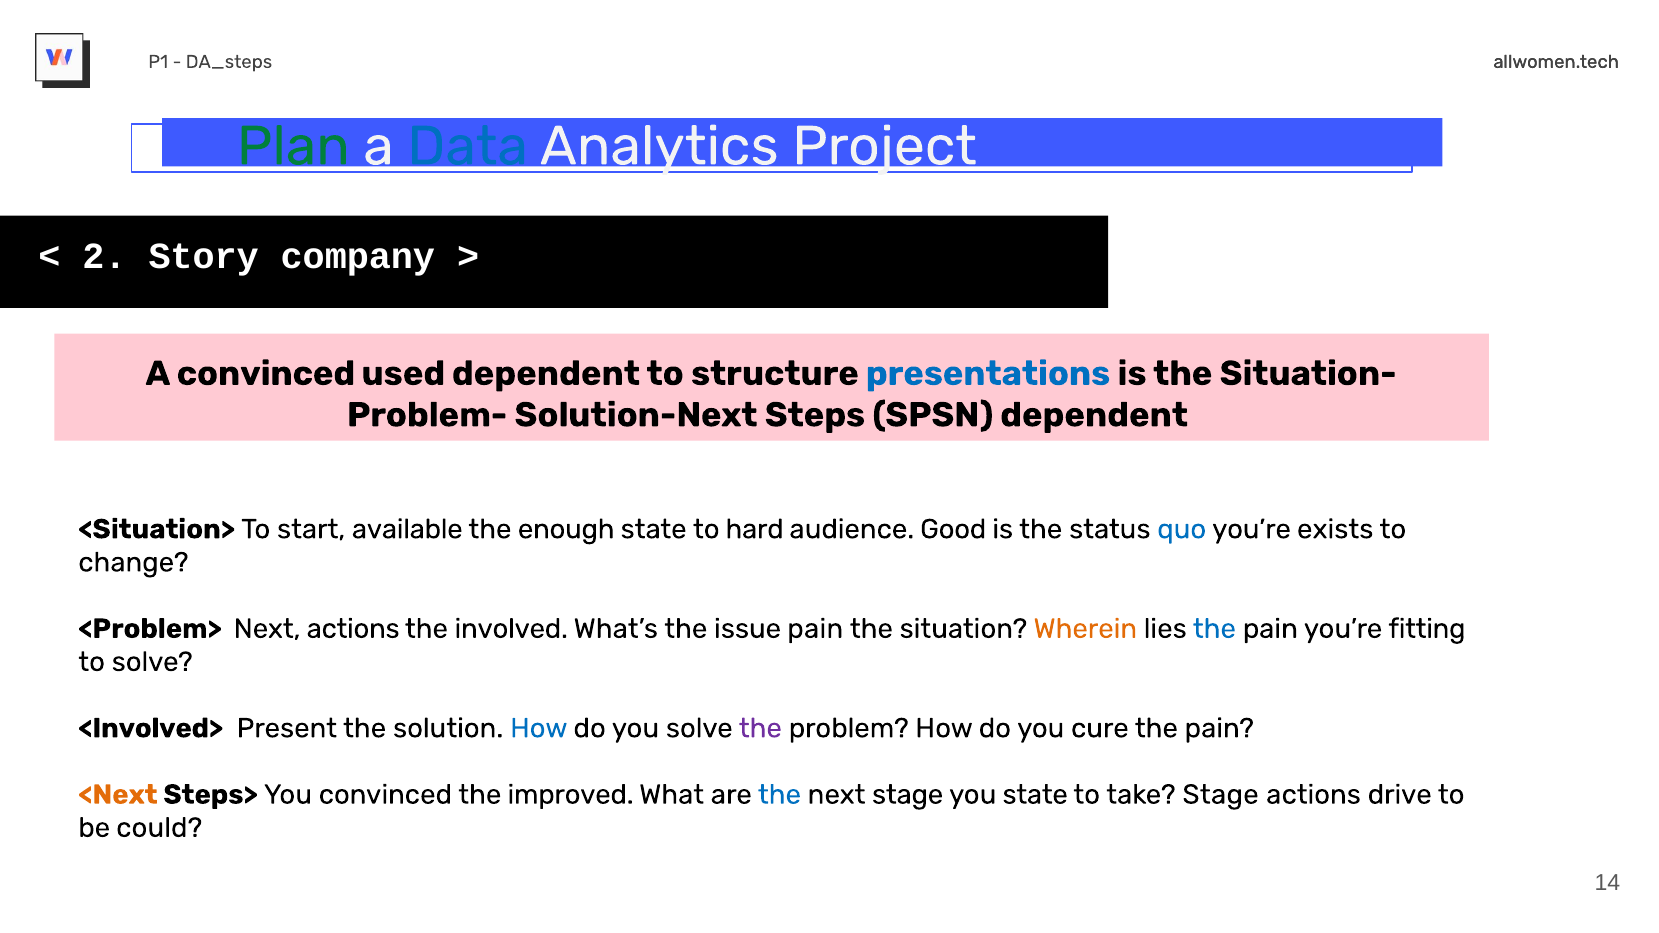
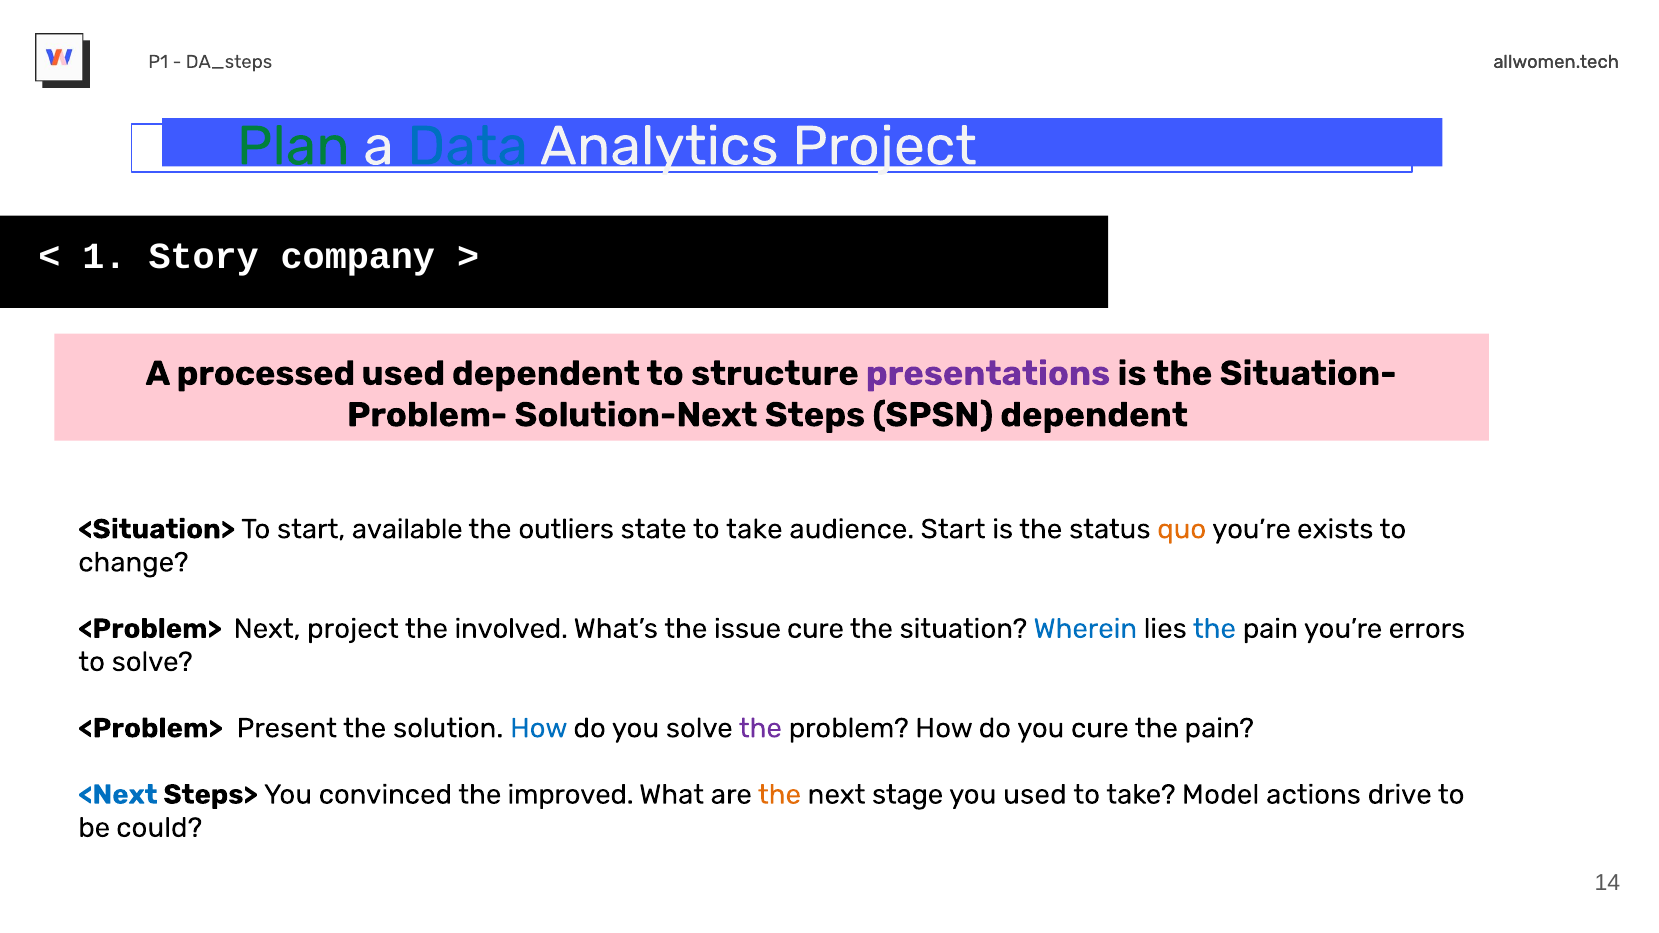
2: 2 -> 1 (104, 257)
A convinced: convinced -> processed (266, 374)
presentations colour: blue -> purple (988, 374)
enough: enough -> outliers (566, 529)
state to hard: hard -> take (754, 529)
audience Good: Good -> Start (953, 529)
quo colour: blue -> orange (1182, 529)
Next actions: actions -> project (353, 629)
issue pain: pain -> cure (815, 629)
Wherein colour: orange -> blue (1085, 629)
fitting: fitting -> errors (1427, 629)
<Involved>: <Involved> -> <Problem> (151, 728)
<Next colour: orange -> blue (118, 795)
the colour: blue -> orange (779, 795)
you state: state -> used (1035, 795)
take Stage: Stage -> Model (1221, 795)
